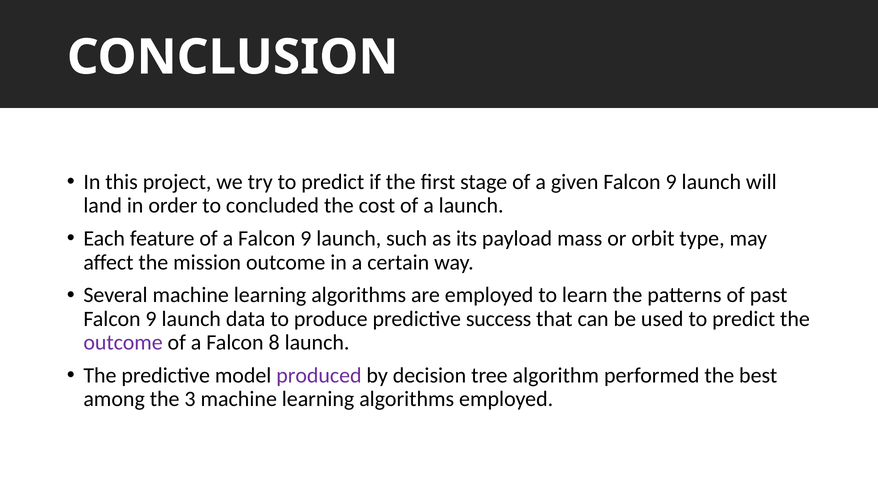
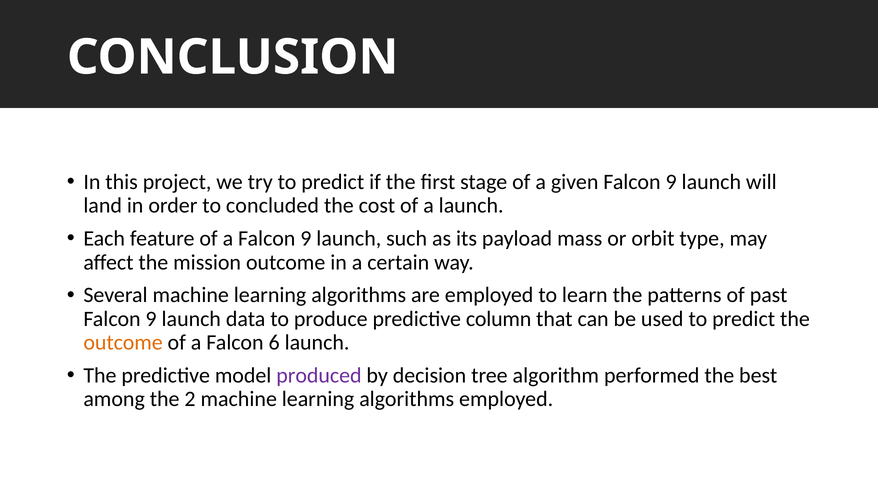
success: success -> column (499, 319)
outcome colour: purple -> orange (123, 342)
8: 8 -> 6 (274, 342)
3: 3 -> 2 (190, 399)
